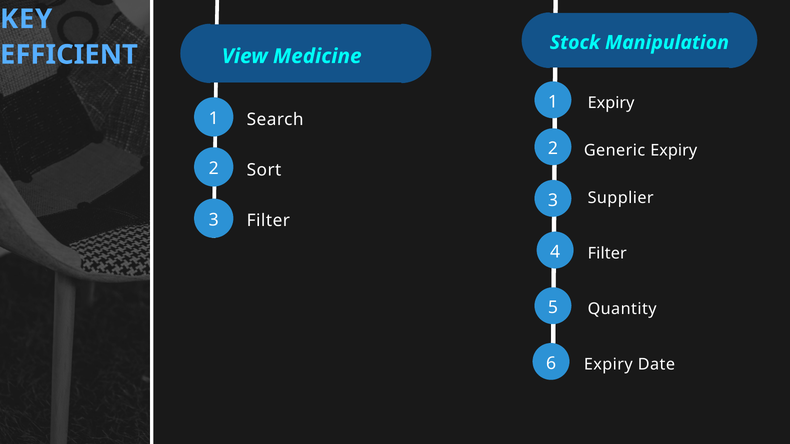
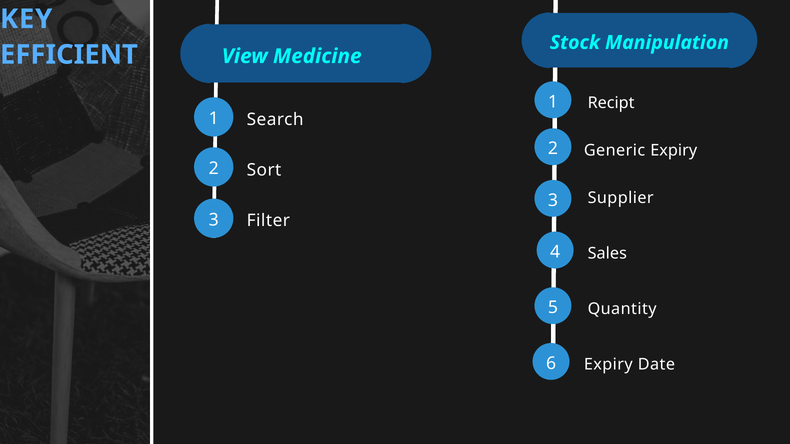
Expiry: Expiry -> Recipt (611, 103)
Filter: Filter -> Sales (607, 254)
